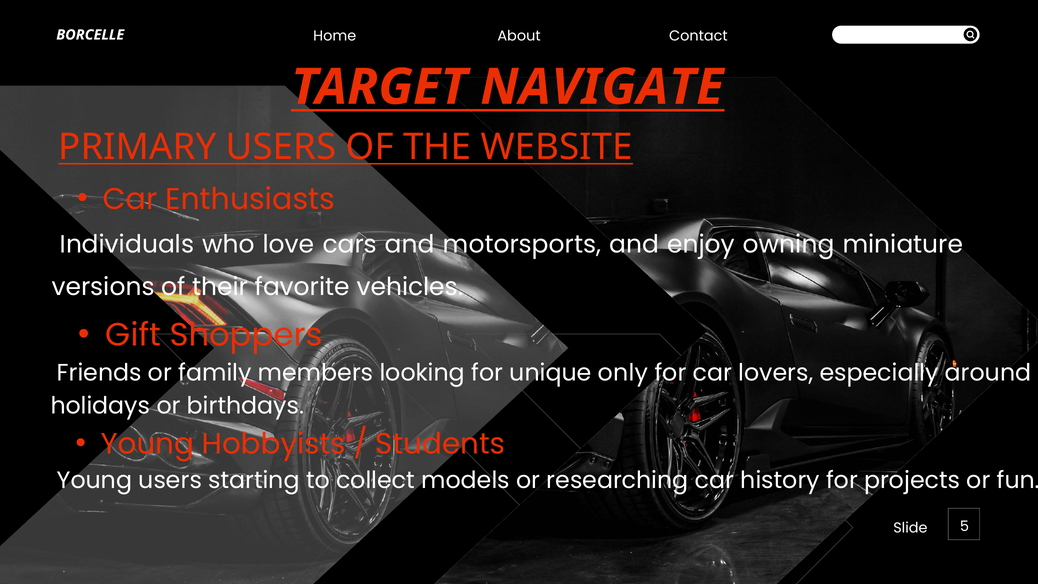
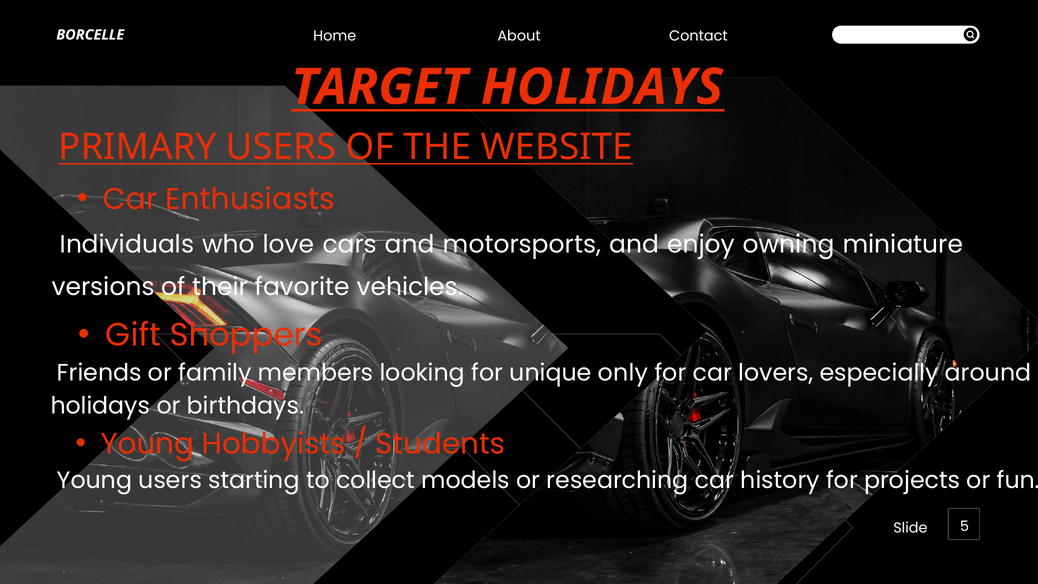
TARGET NAVIGATE: NAVIGATE -> HOLIDAYS (602, 87)
